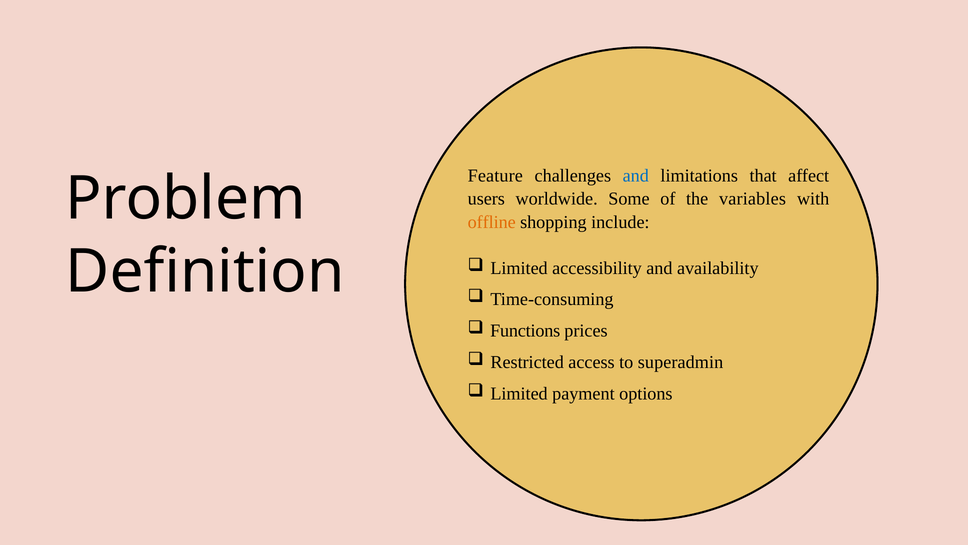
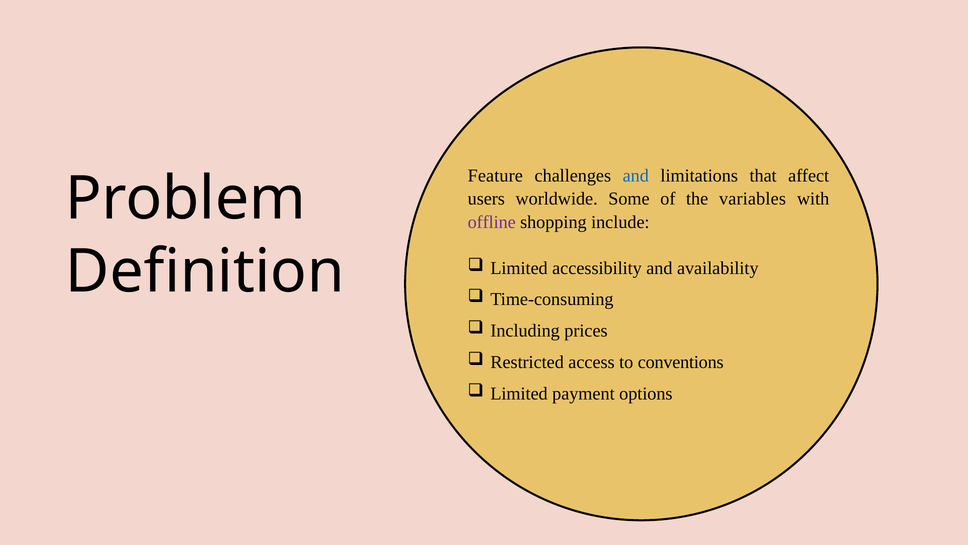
offline colour: orange -> purple (492, 222)
Functions: Functions -> Including (525, 331)
superadmin: superadmin -> conventions (681, 362)
